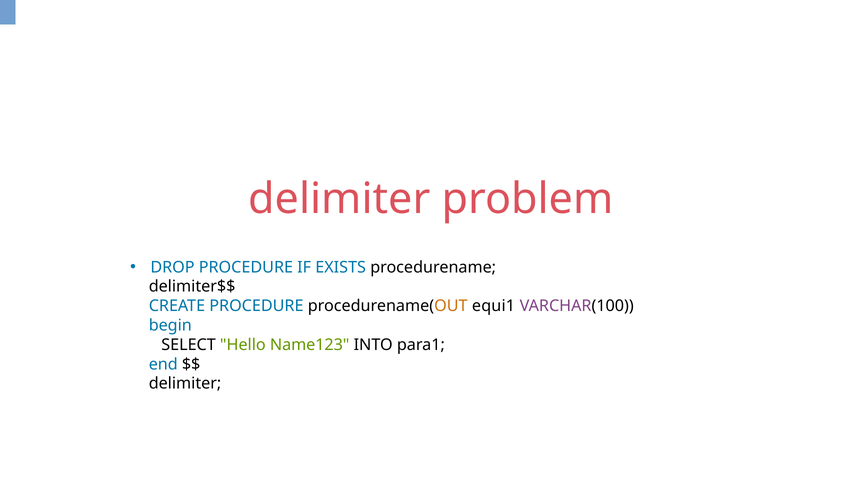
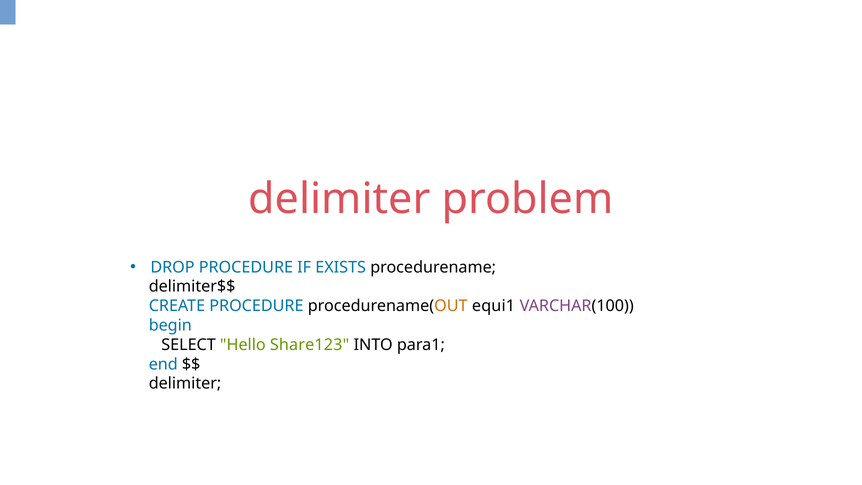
Name123: Name123 -> Share123 (310, 345)
